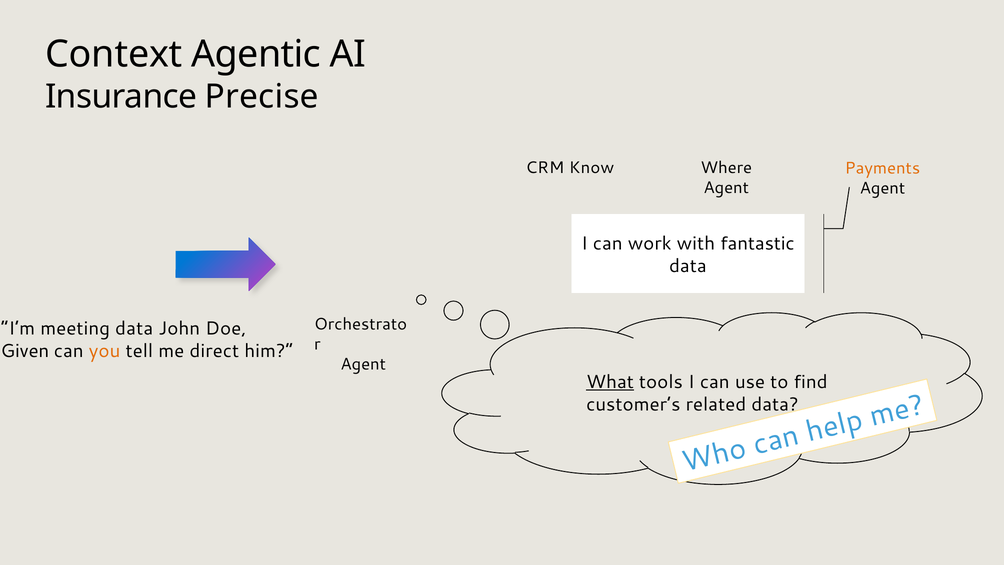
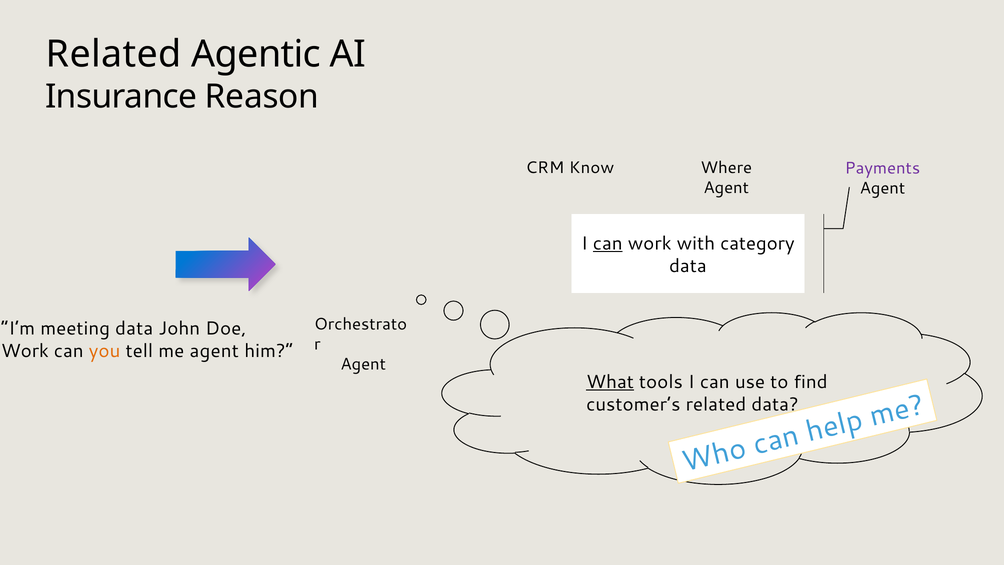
Context: Context -> Related (114, 54)
Precise: Precise -> Reason (262, 97)
Payments colour: orange -> purple (882, 168)
can underline: none -> present (608, 243)
fantastic: fantastic -> category (757, 243)
Given: Given -> Work (25, 351)
me direct: direct -> agent (214, 351)
